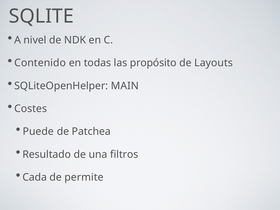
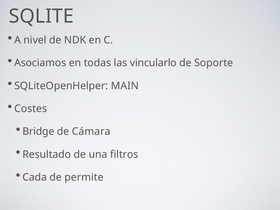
Contenido: Contenido -> Asociamos (40, 63)
propósito: propósito -> vincularlo (153, 63)
Layouts: Layouts -> Soporte (214, 63)
Puede: Puede -> Bridge (38, 132)
Patchea: Patchea -> Cámara (91, 132)
